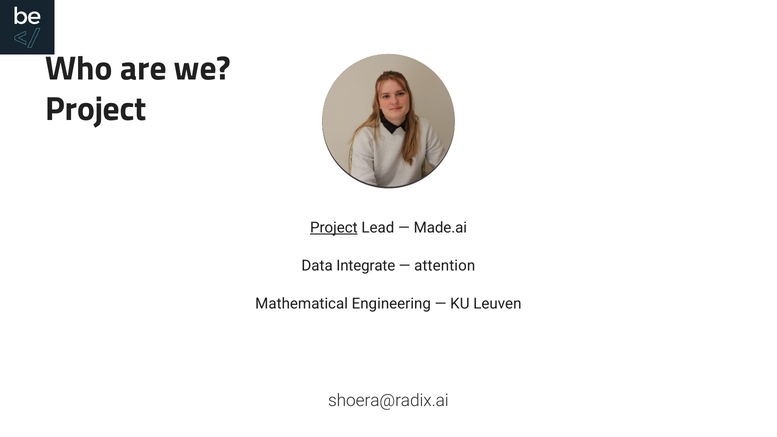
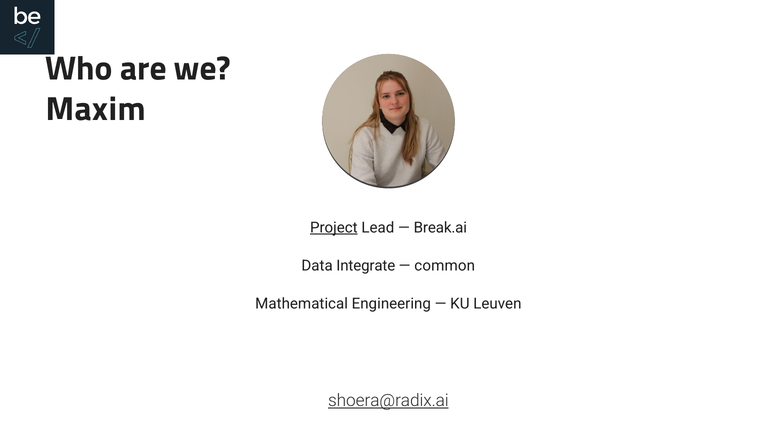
Project: Project -> Maxim (96, 109)
Made.ai: Made.ai -> Break.ai (440, 228)
attention: attention -> common (445, 266)
shoera@radix.ai underline: none -> present (388, 401)
